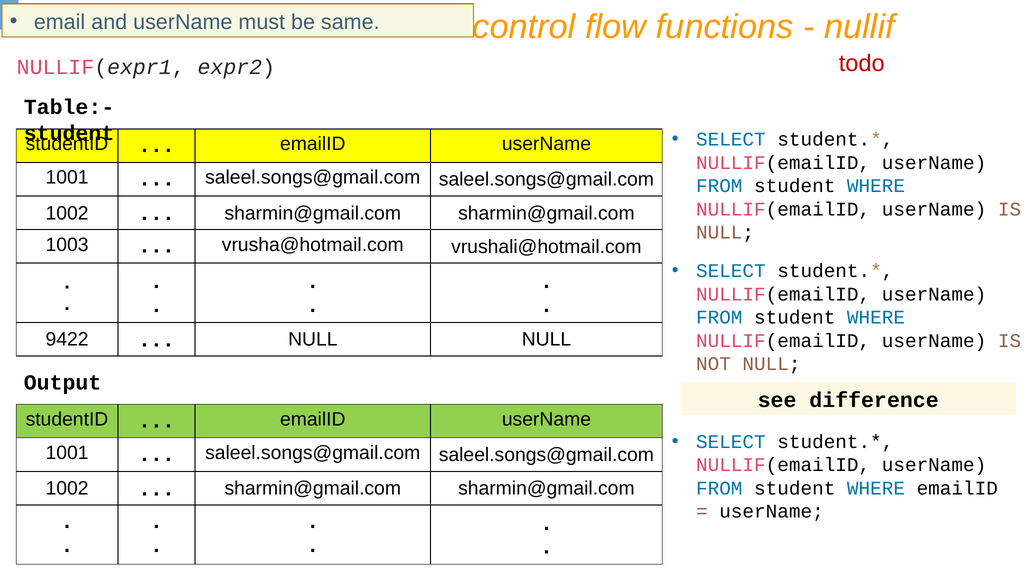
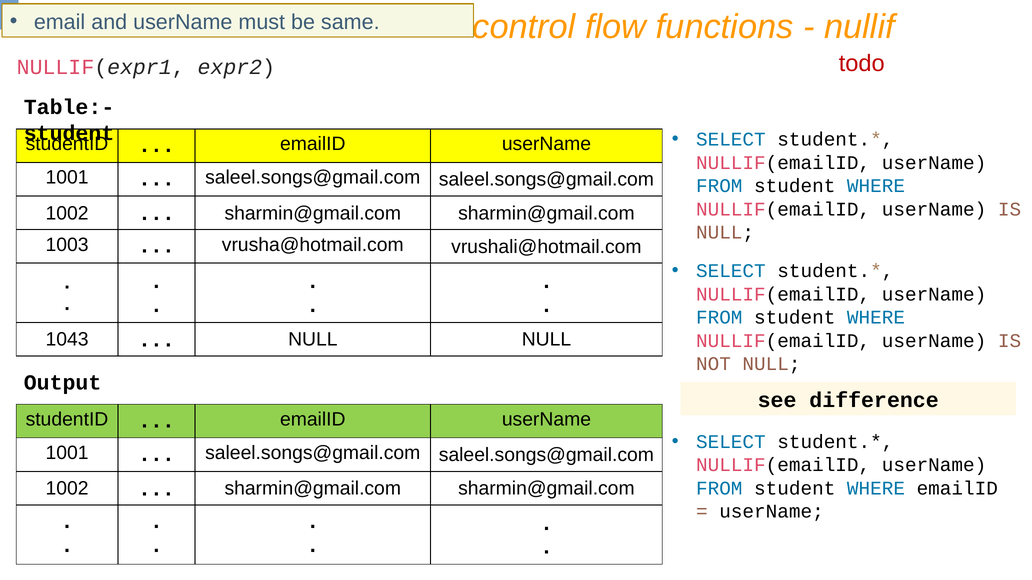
9422: 9422 -> 1043 (67, 340)
